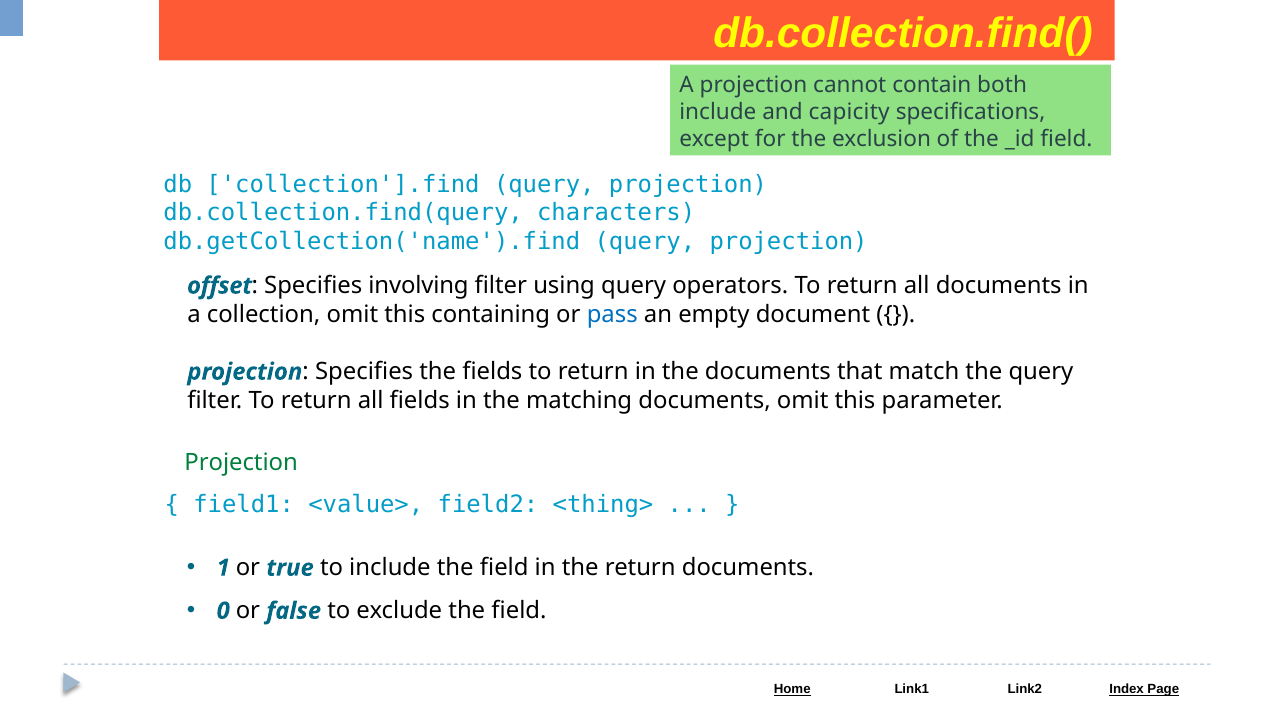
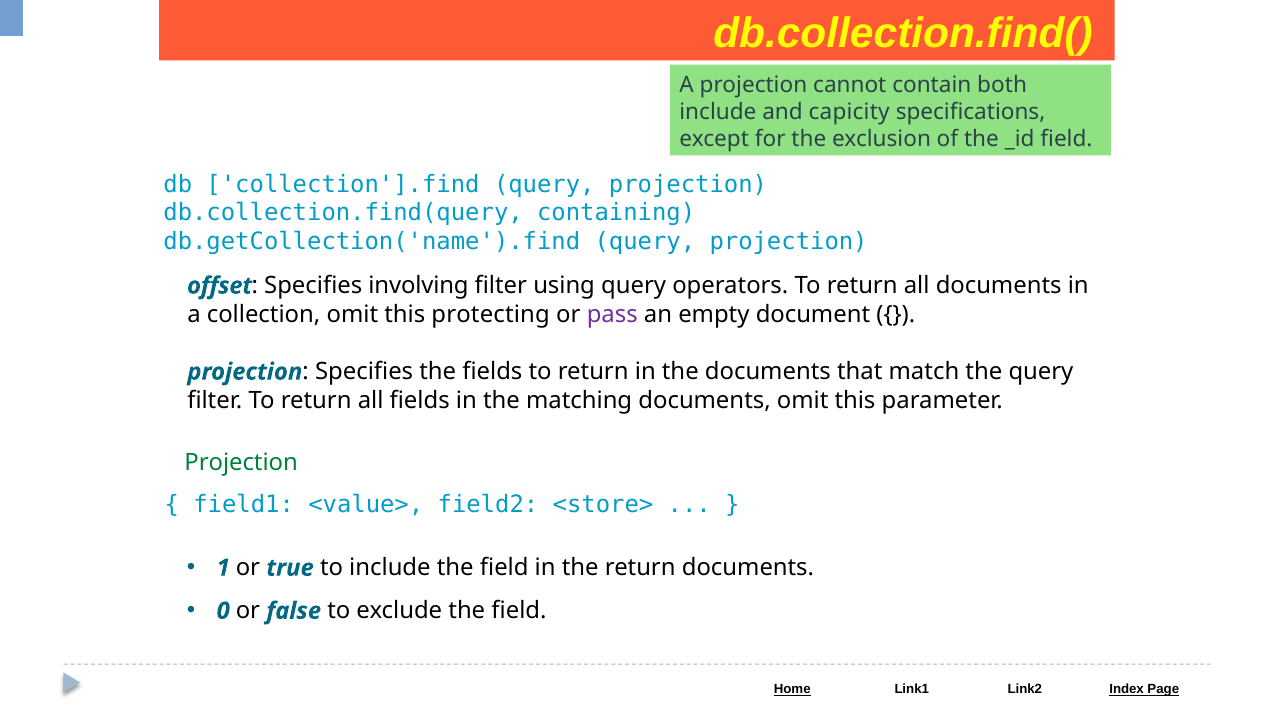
characters: characters -> containing (616, 213)
containing: containing -> protecting (491, 314)
pass colour: blue -> purple (612, 314)
<thing>: <thing> -> <store> (603, 504)
